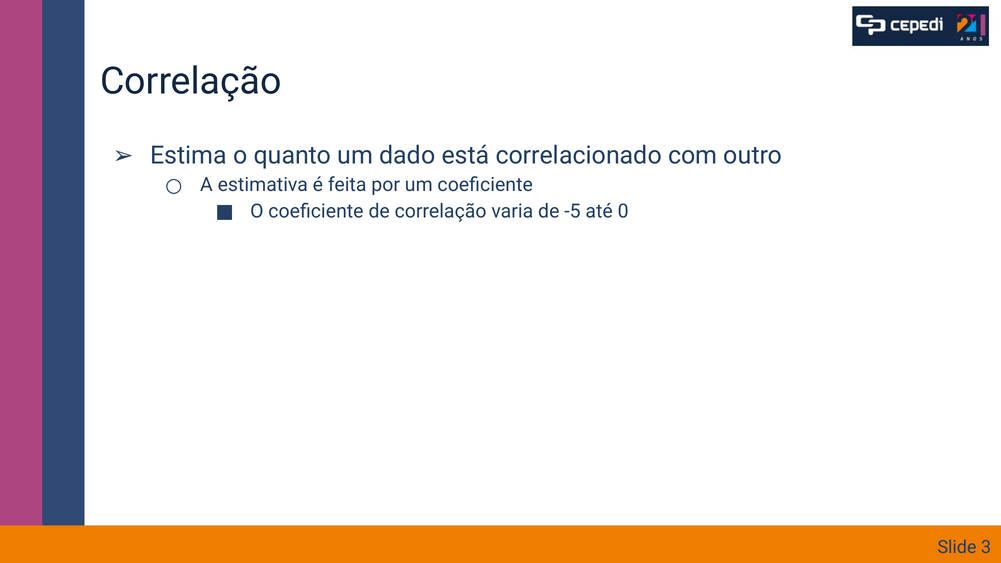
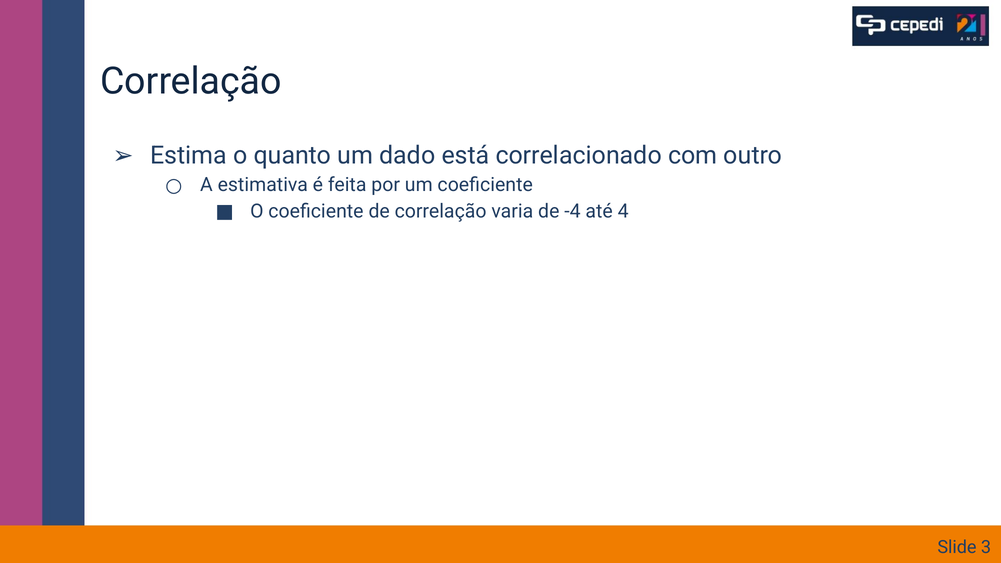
-5: -5 -> -4 (572, 212)
0: 0 -> 4 (623, 212)
